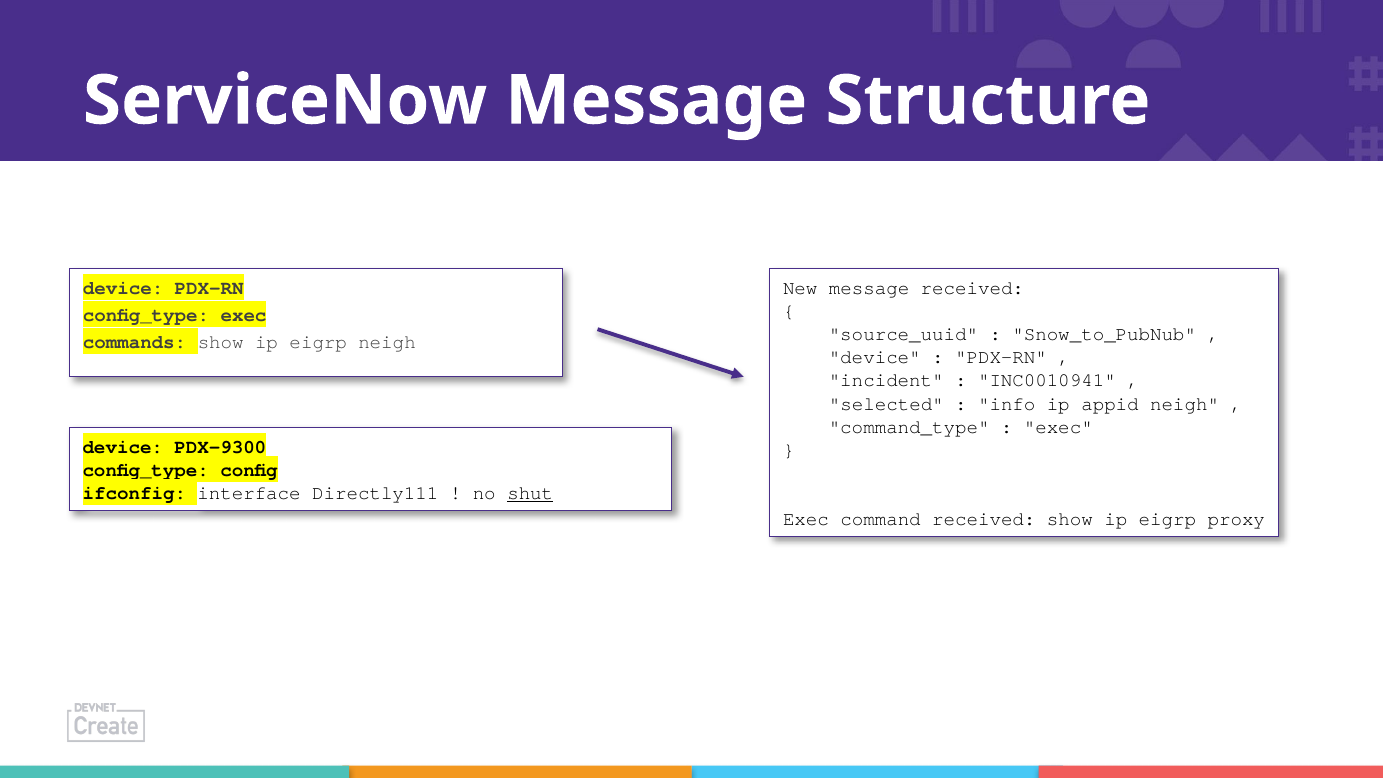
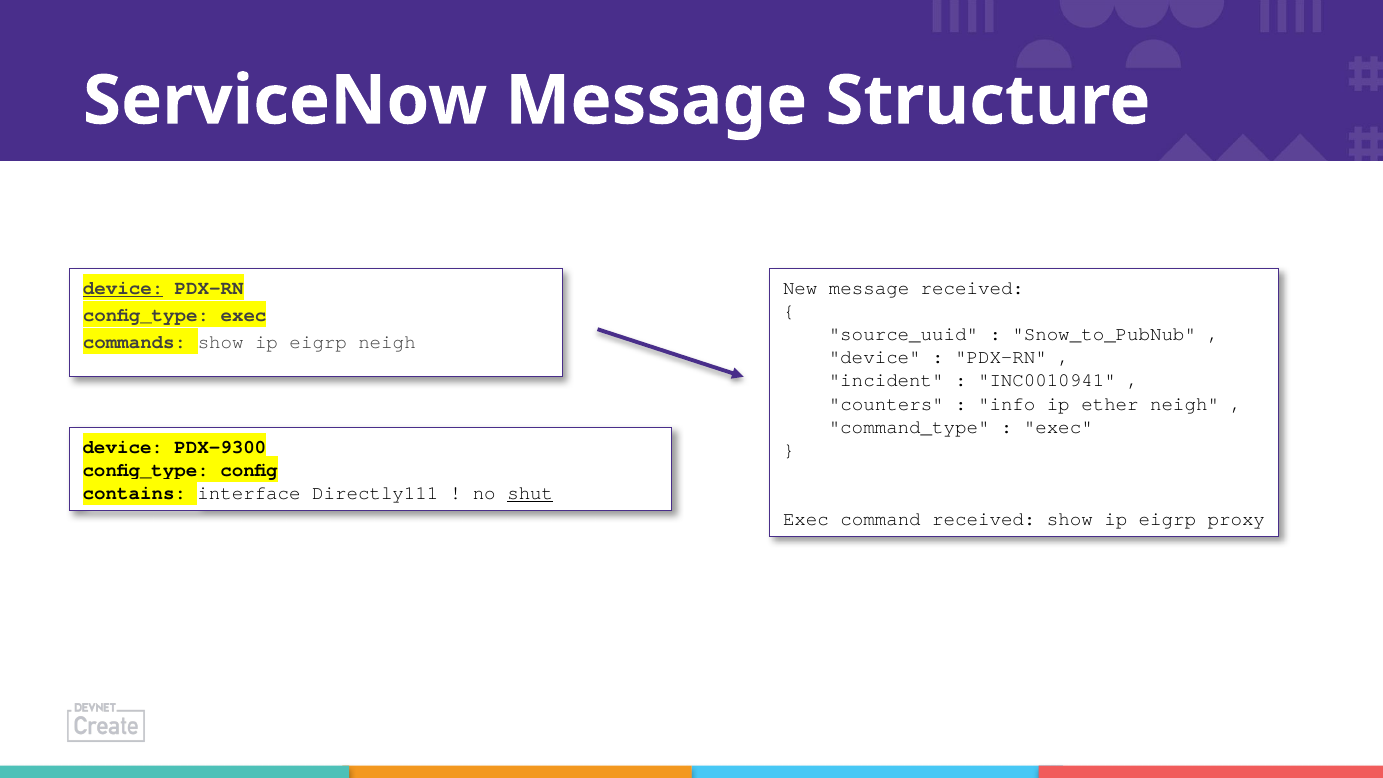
device underline: none -> present (123, 288)
selected: selected -> counters (886, 404)
appid: appid -> ether (1110, 404)
ifconfig: ifconfig -> contains (134, 494)
